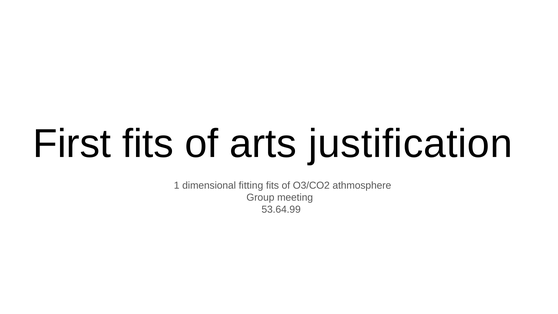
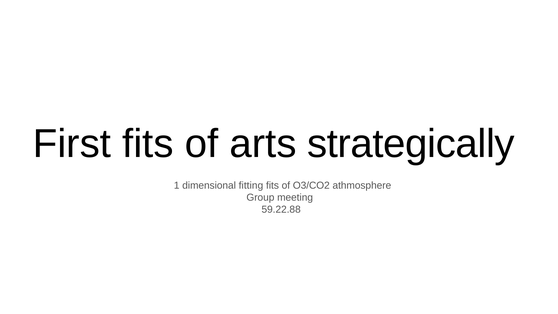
justification: justification -> strategically (411, 144)
53.64.99: 53.64.99 -> 59.22.88 (281, 210)
